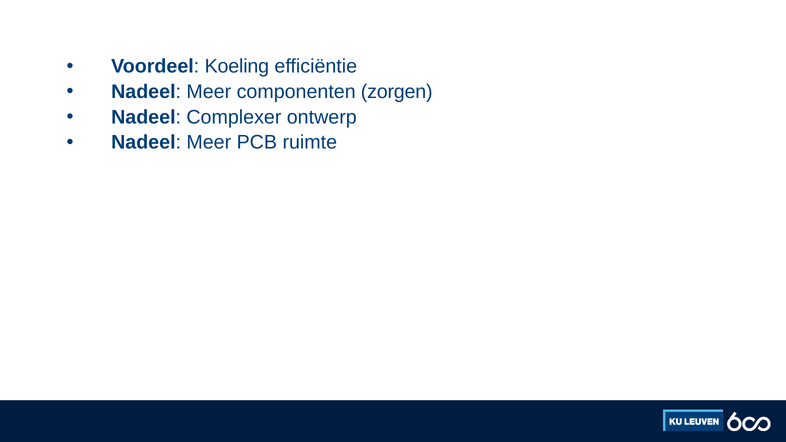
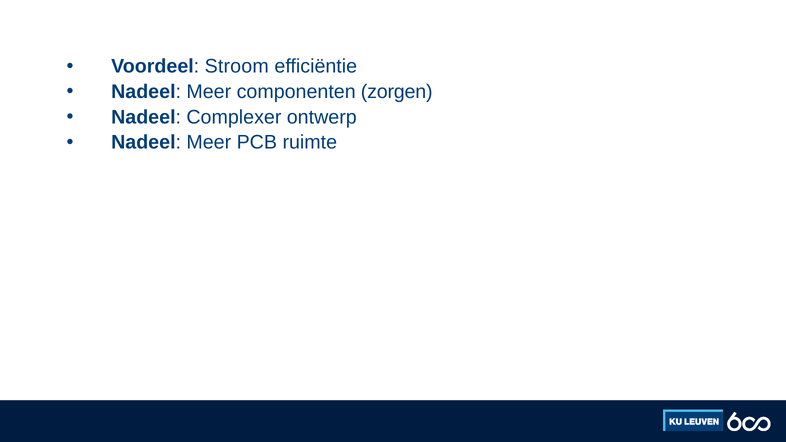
Koeling: Koeling -> Stroom (237, 67)
